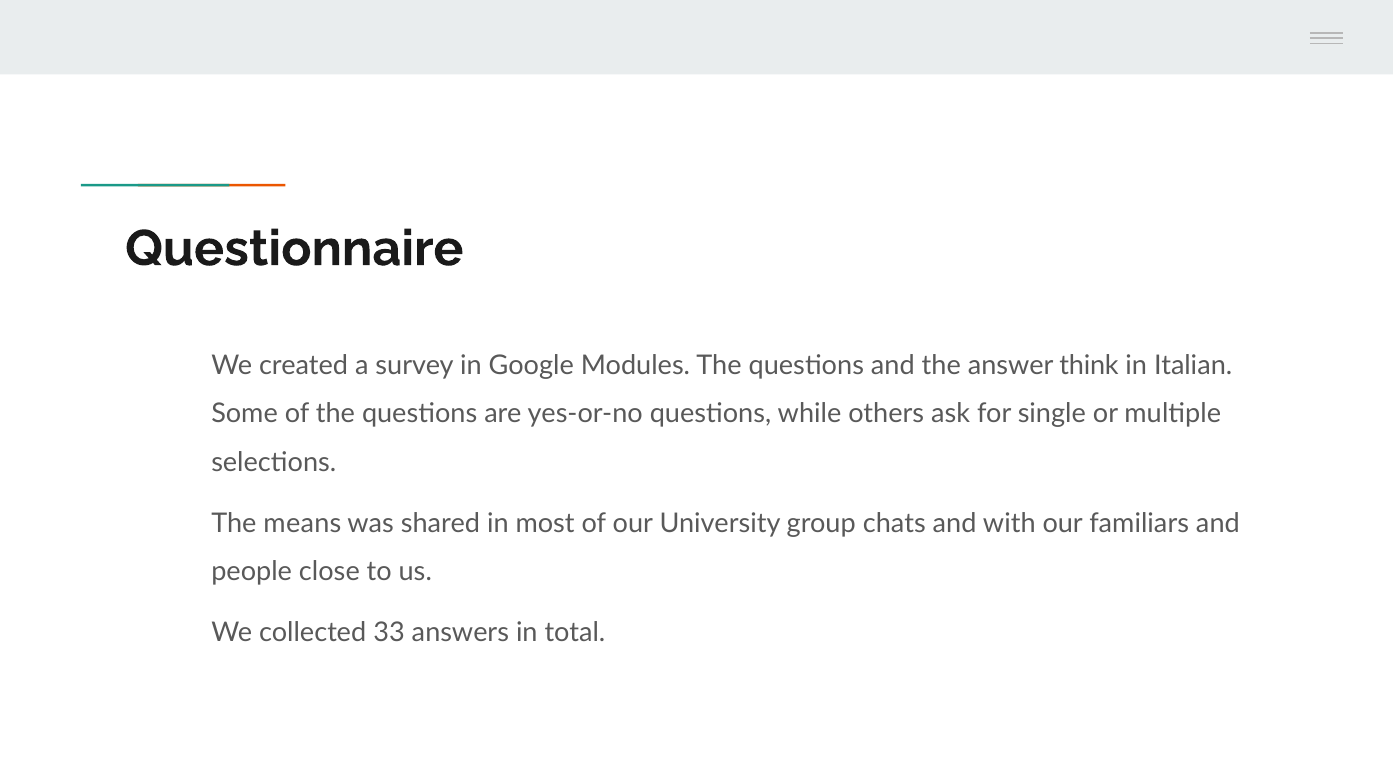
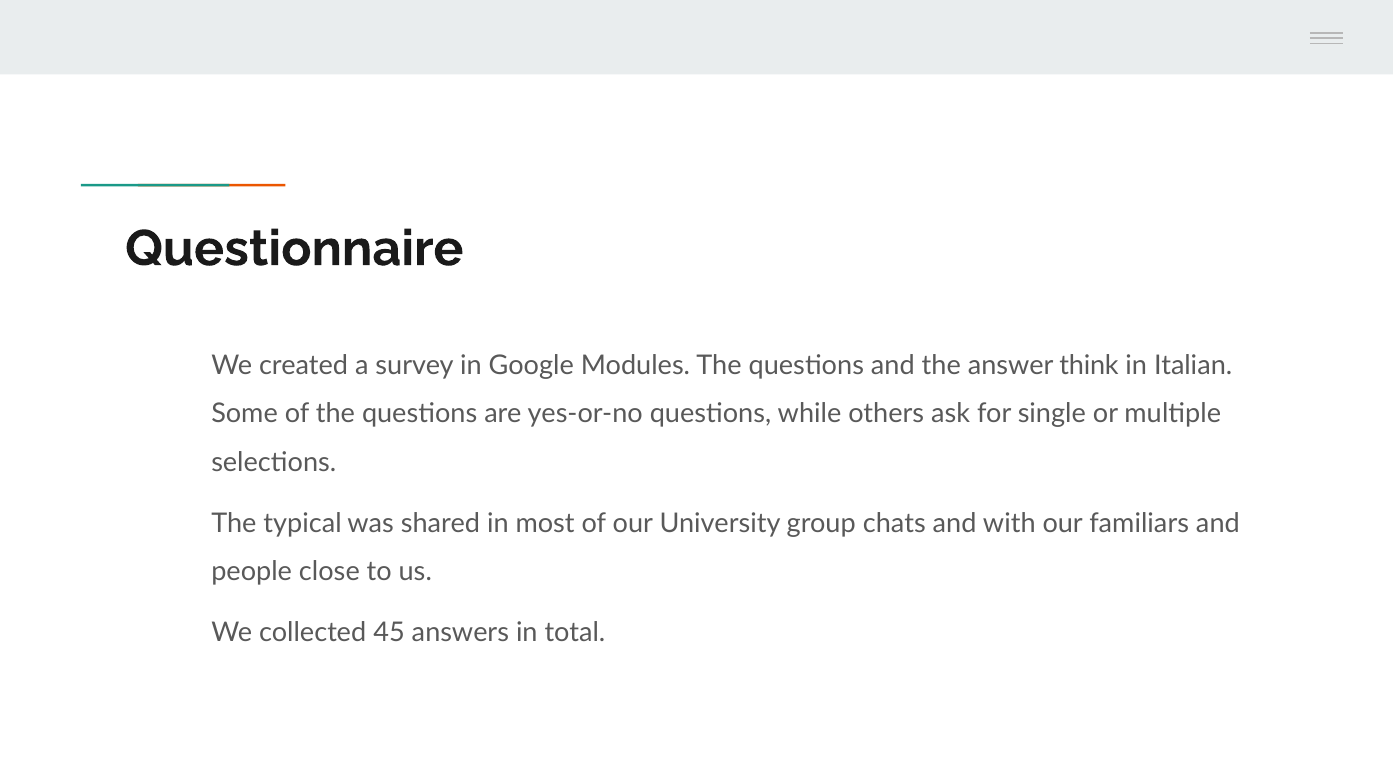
means: means -> typical (303, 523)
33: 33 -> 45 (389, 632)
